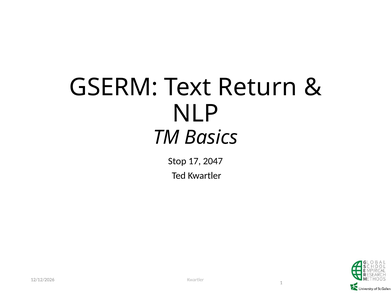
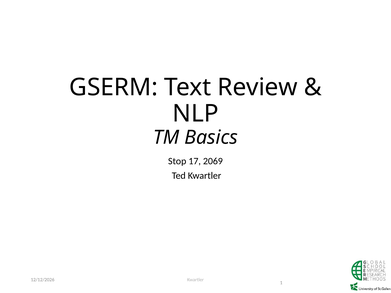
Return: Return -> Review (258, 87)
2047: 2047 -> 2069 (213, 161)
